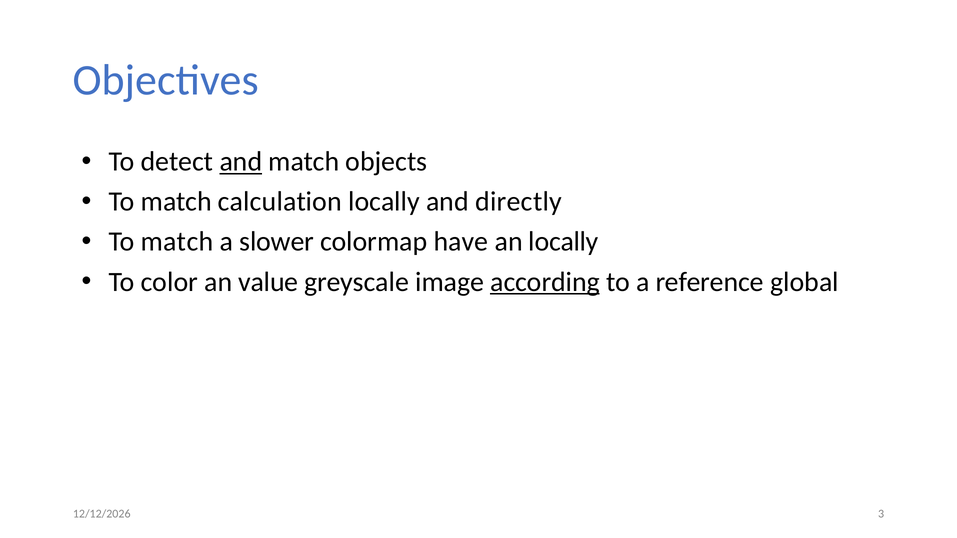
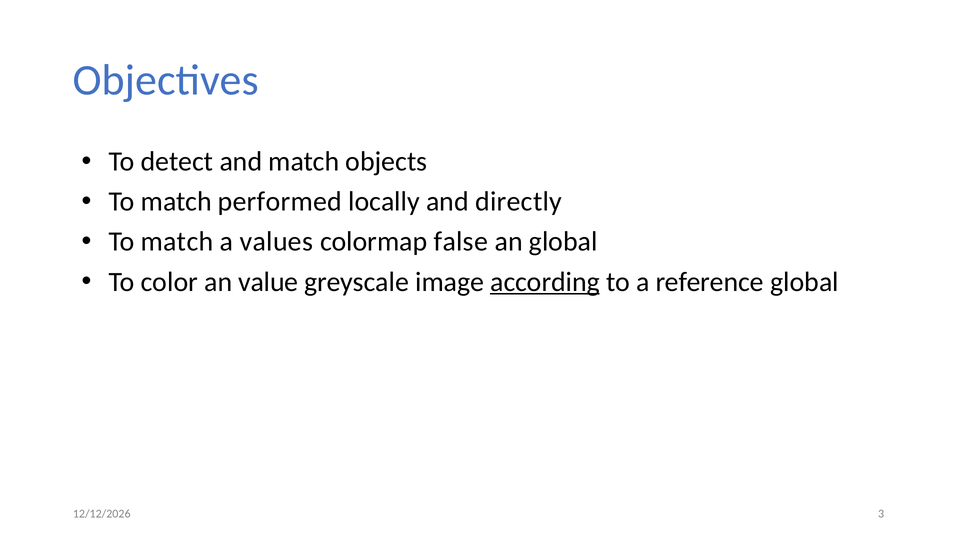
and underline: present -> none (241, 162)
calculation: calculation -> performed (280, 202)
slower: slower -> values (276, 242)
have: have -> false (461, 242)
an locally: locally -> global (563, 242)
